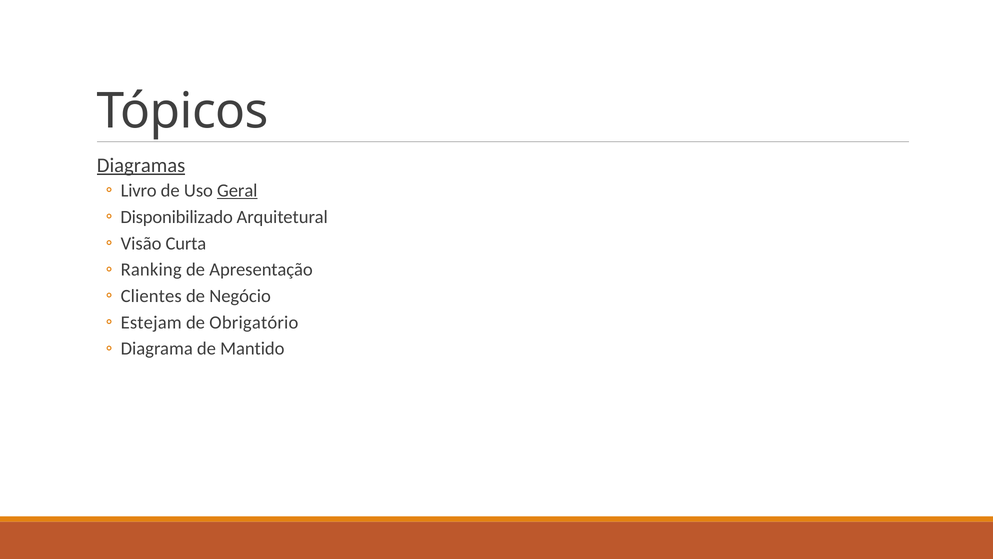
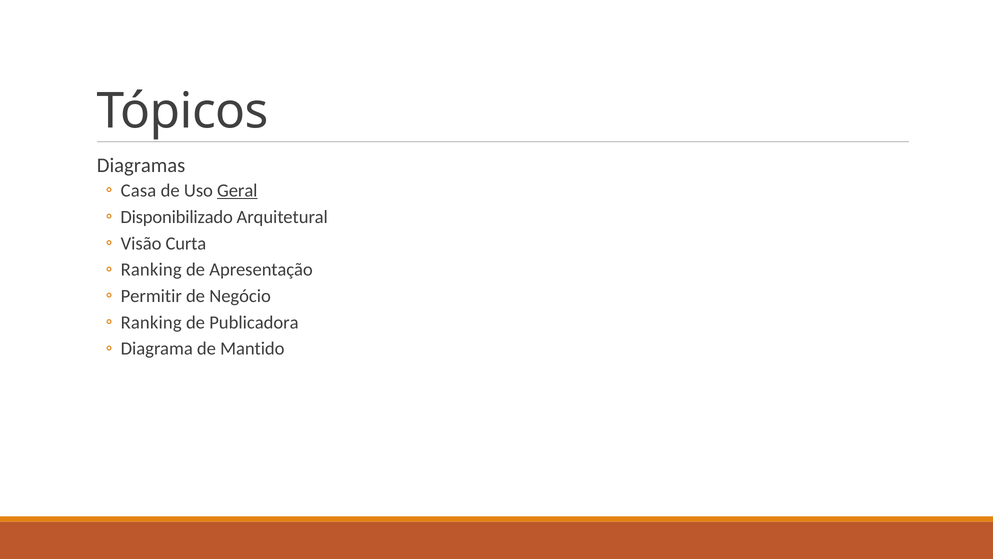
Diagramas underline: present -> none (141, 165)
Livro: Livro -> Casa (138, 191)
Clientes: Clientes -> Permitir (151, 296)
Estejam: Estejam -> Ranking (151, 322)
Obrigatório: Obrigatório -> Publicadora (254, 322)
